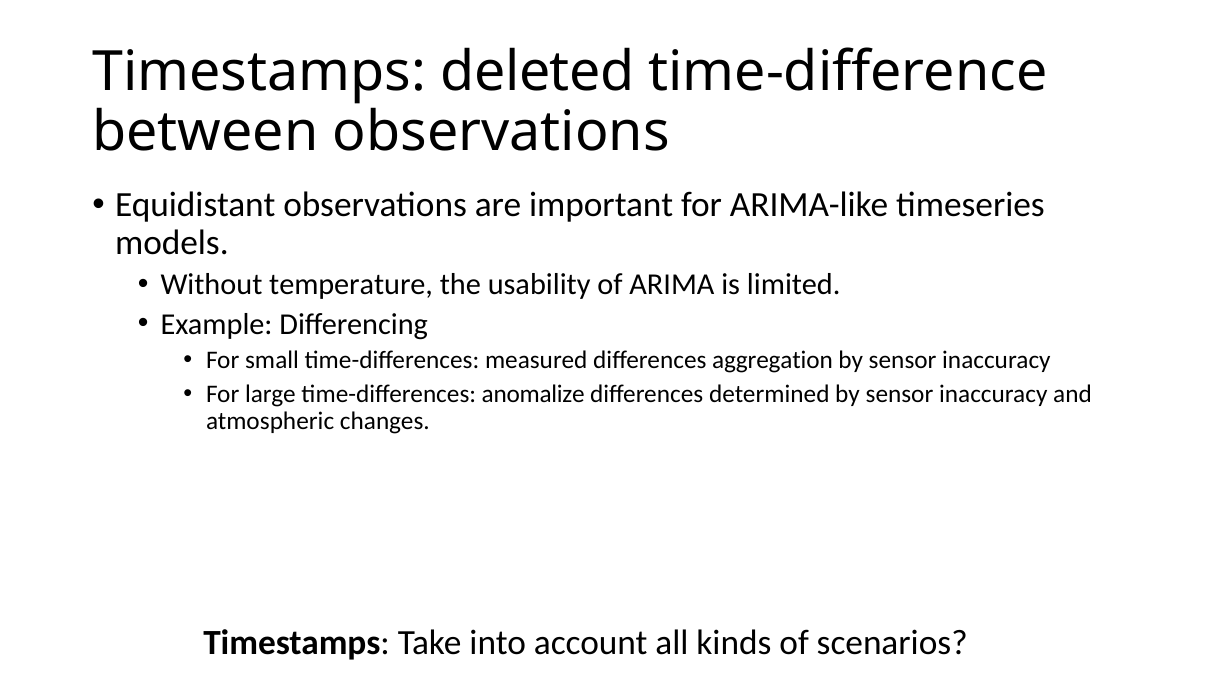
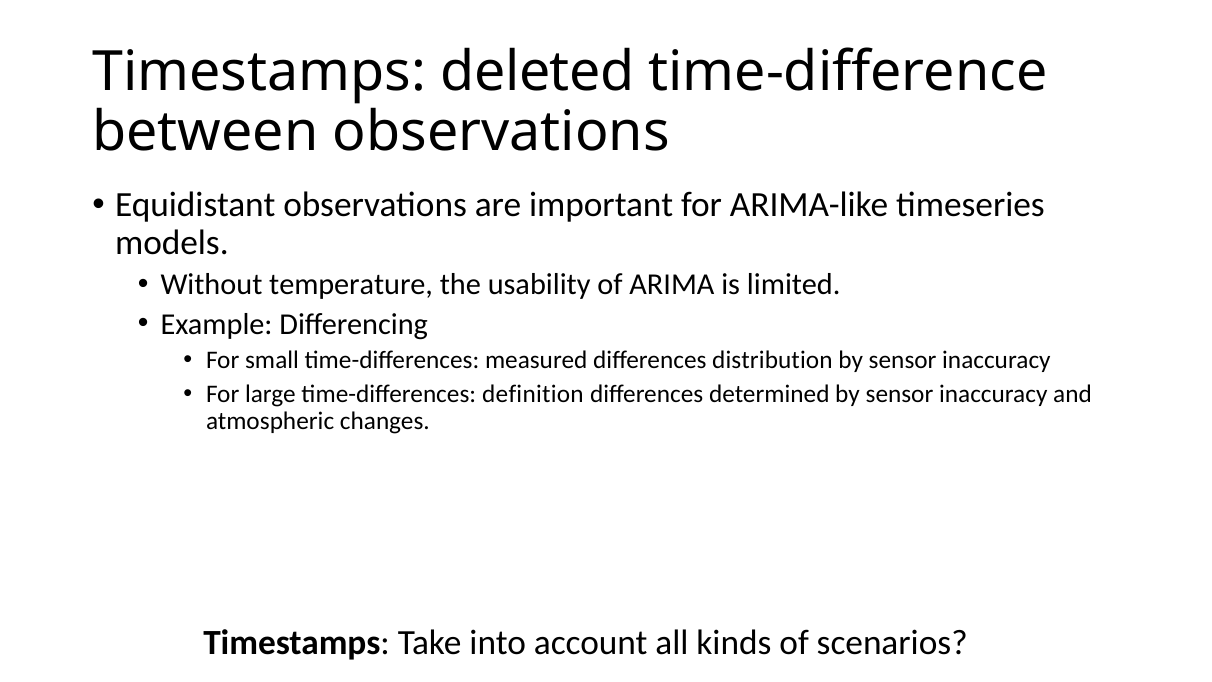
aggregation: aggregation -> distribution (772, 360)
anomalize: anomalize -> definition (533, 394)
